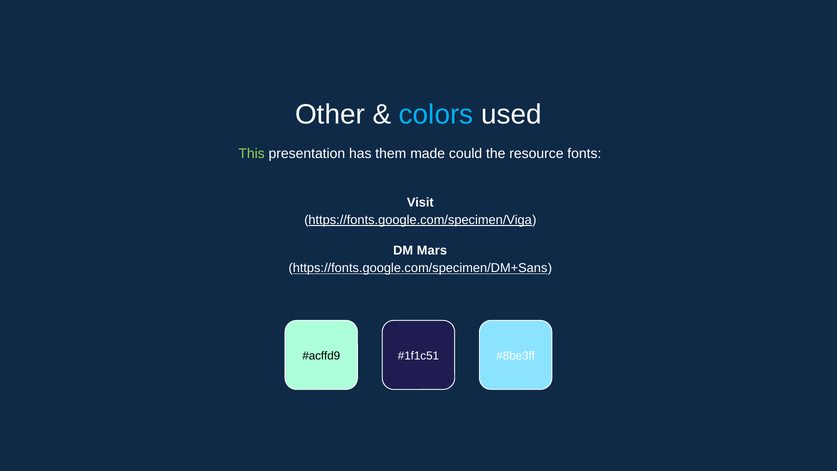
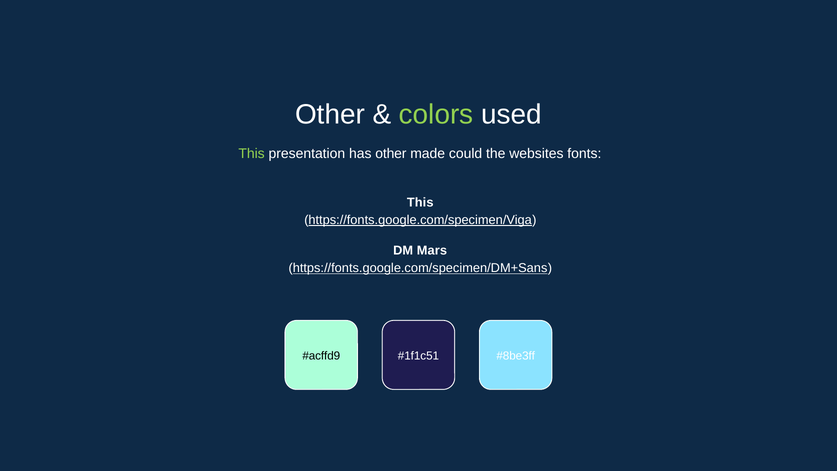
colors colour: light blue -> light green (436, 114)
has them: them -> other (391, 154)
resource: resource -> websites (536, 154)
Visit: Visit -> This (420, 202)
